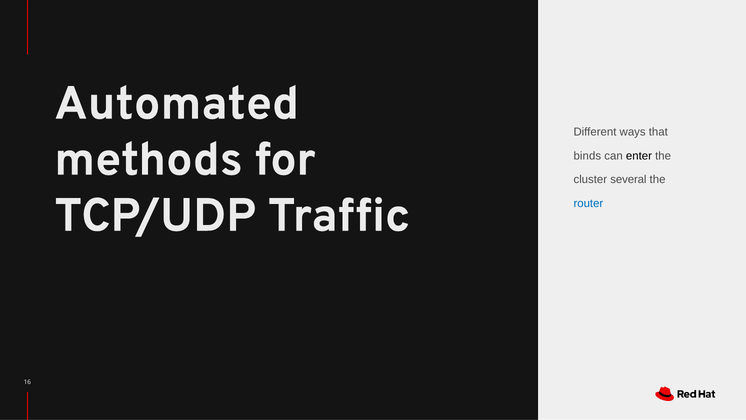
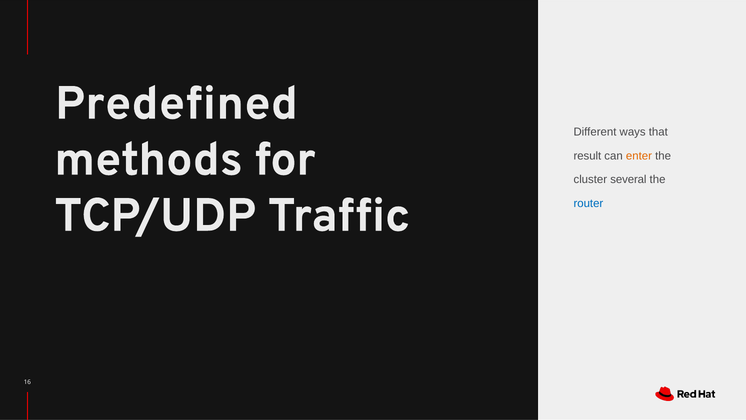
Automated: Automated -> Predefined (176, 103)
binds: binds -> result (587, 156)
enter colour: black -> orange (639, 156)
